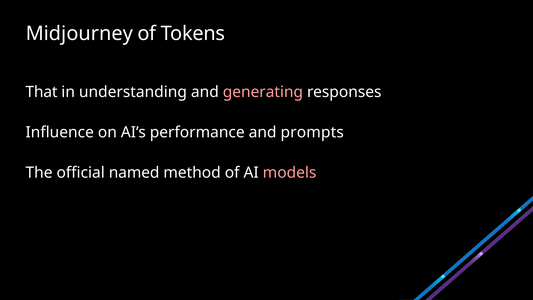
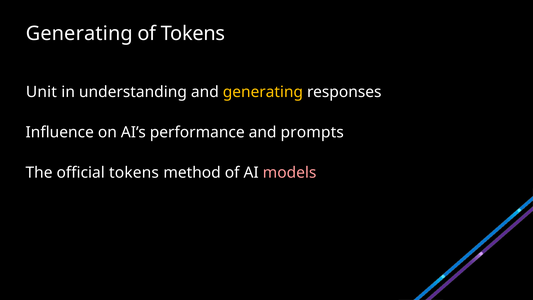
Midjourney: Midjourney -> Generating (79, 33)
That: That -> Unit (41, 92)
generating colour: pink -> yellow (263, 92)
official named: named -> tokens (134, 173)
